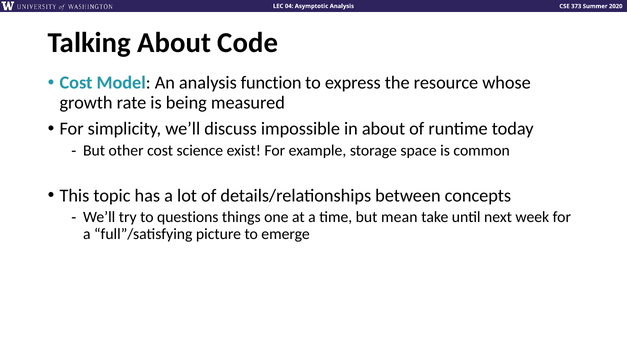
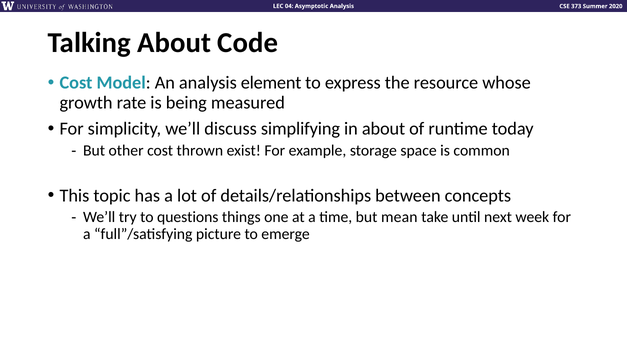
function: function -> element (271, 83)
impossible: impossible -> simplifying (300, 129)
science: science -> thrown (200, 150)
